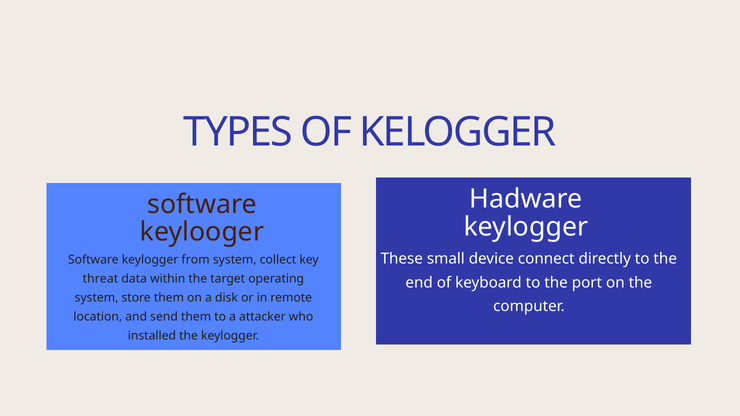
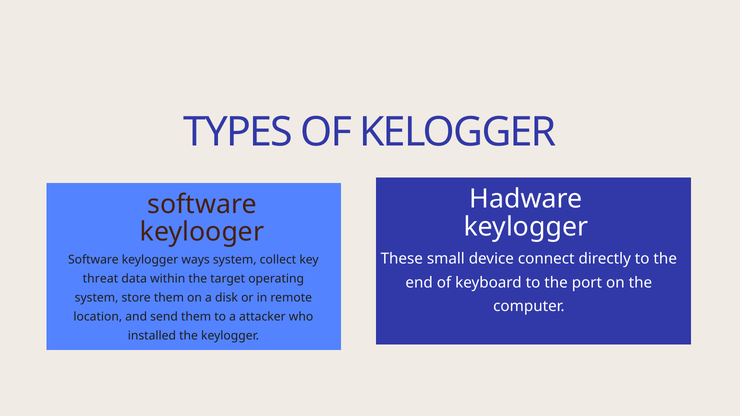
from: from -> ways (196, 260)
